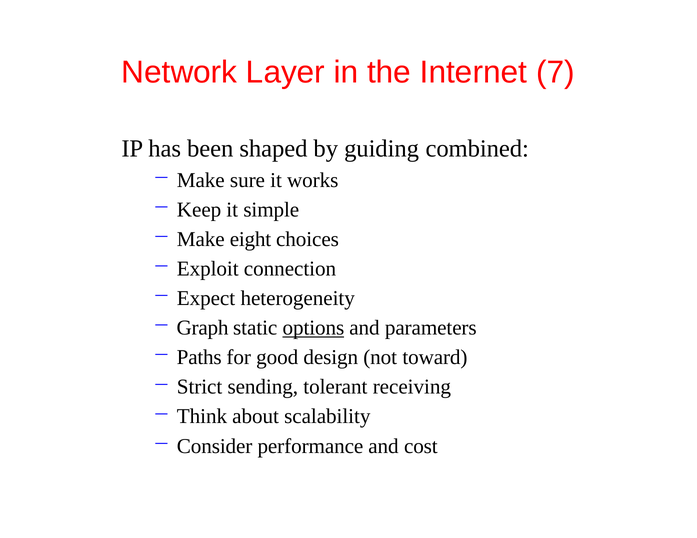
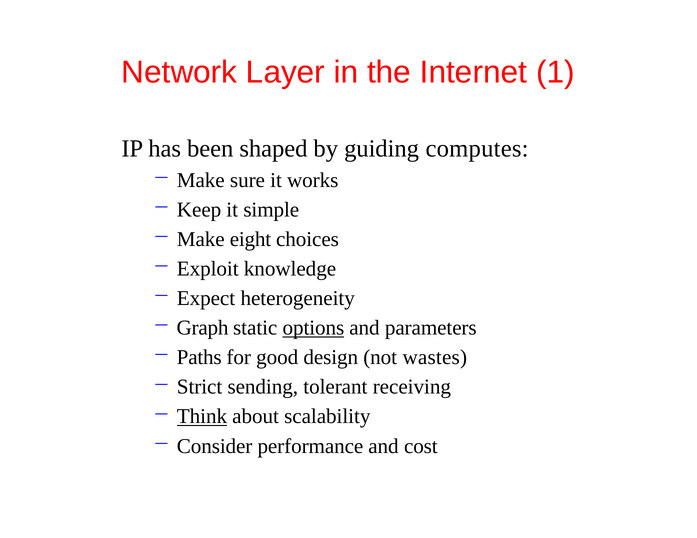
7: 7 -> 1 (555, 73)
combined: combined -> computes (477, 149)
connection: connection -> knowledge (290, 269)
toward: toward -> wastes (435, 358)
Think underline: none -> present (202, 417)
